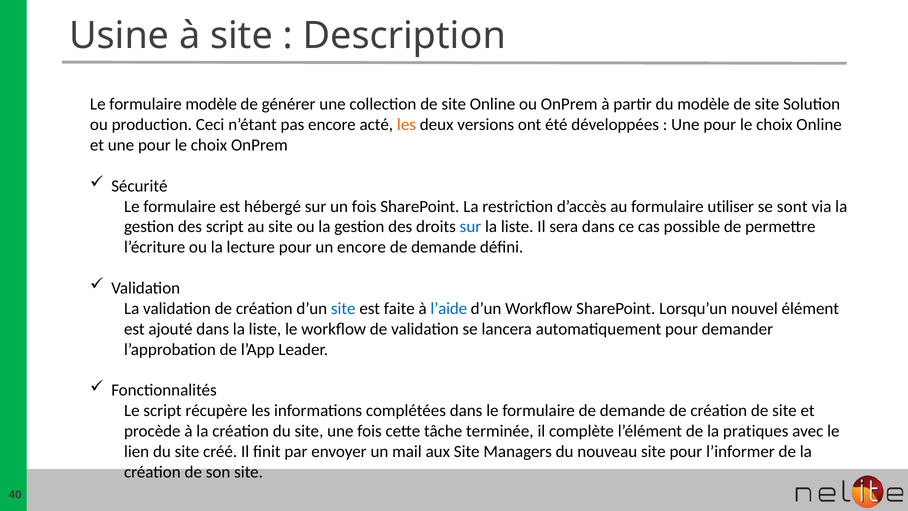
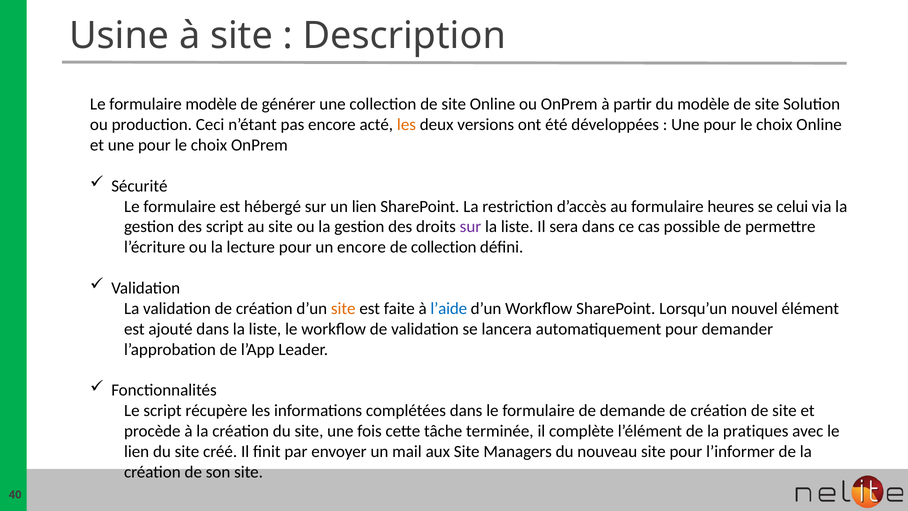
un fois: fois -> lien (364, 206)
utiliser: utiliser -> heures (731, 206)
sont: sont -> celui (792, 206)
sur colour: blue -> purple (471, 227)
demande: demande -> collection (444, 247)
site colour: blue -> orange (343, 308)
